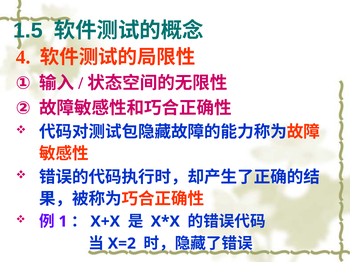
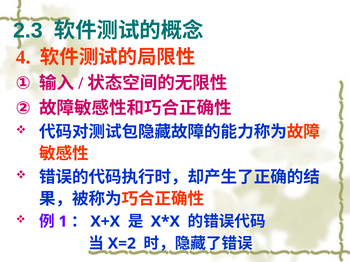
1.5: 1.5 -> 2.3 (28, 31)
